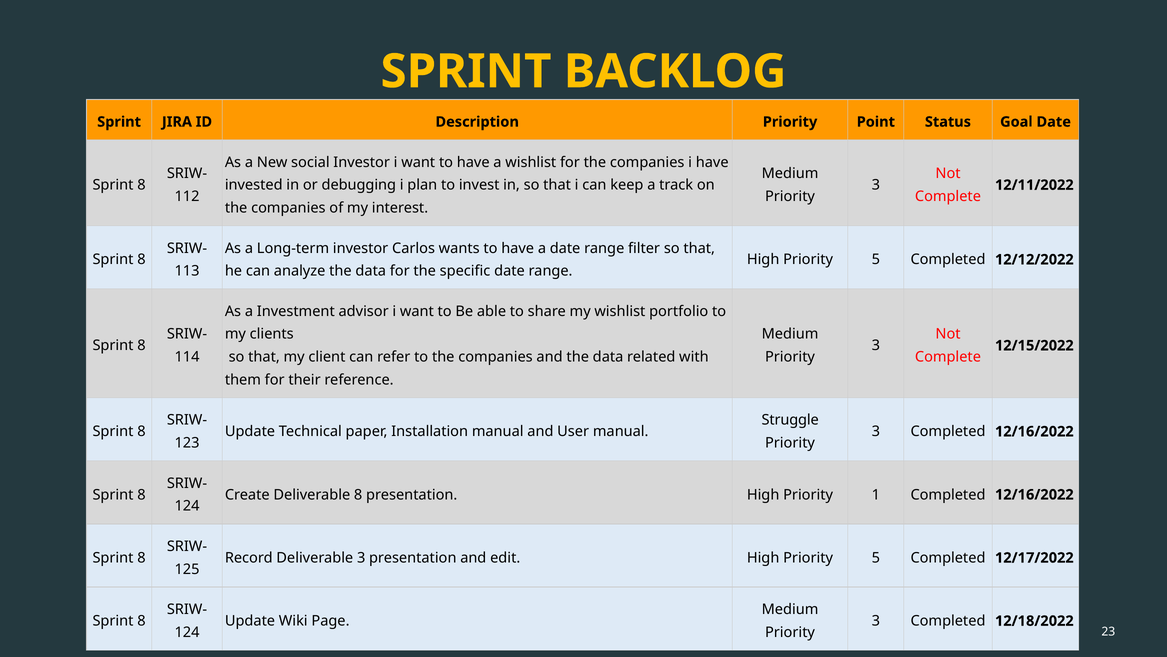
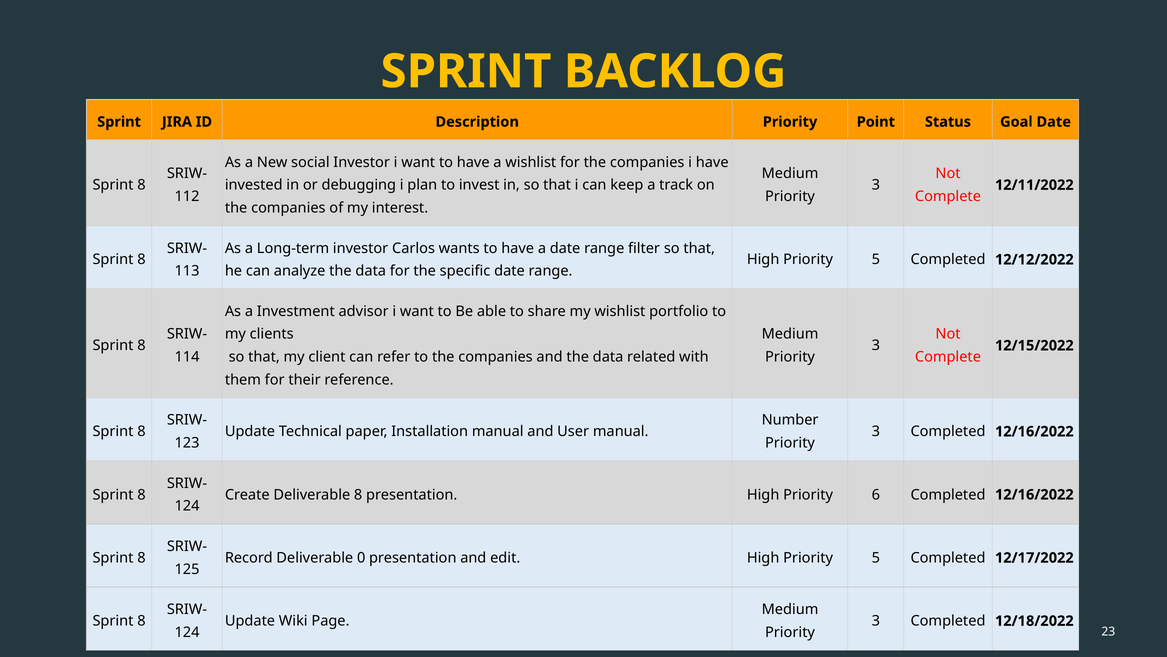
Struggle: Struggle -> Number (790, 420)
1: 1 -> 6 (876, 494)
Deliverable 3: 3 -> 0 (361, 557)
